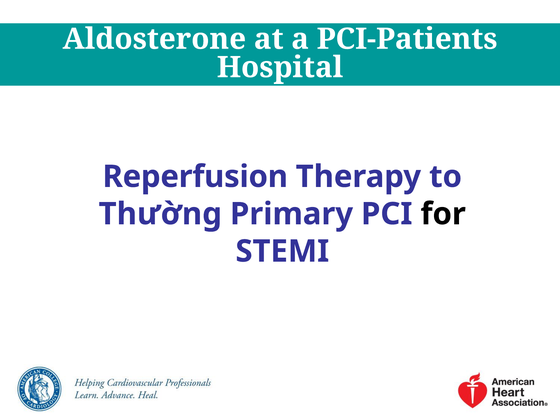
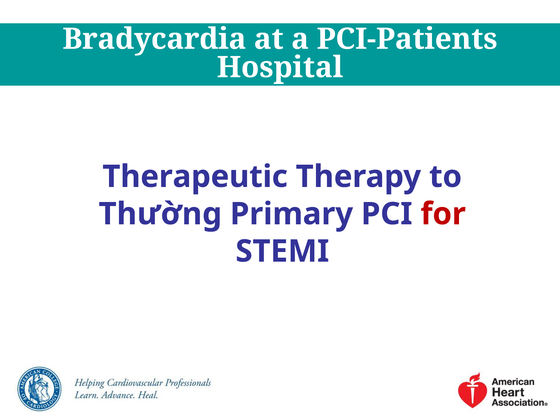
Aldosterone: Aldosterone -> Bradycardia (154, 39)
Reperfusion: Reperfusion -> Therapeutic (195, 177)
for colour: black -> red (443, 214)
